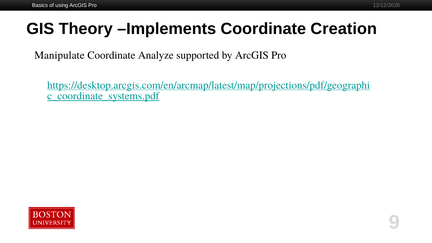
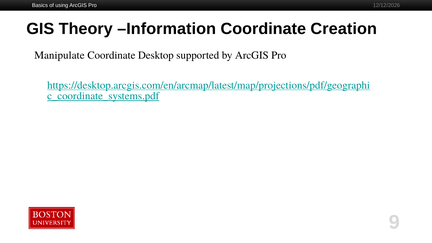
Implements: Implements -> Information (167, 29)
Analyze: Analyze -> Desktop (156, 55)
